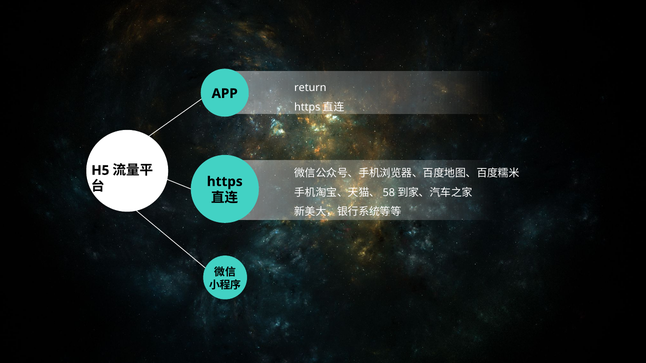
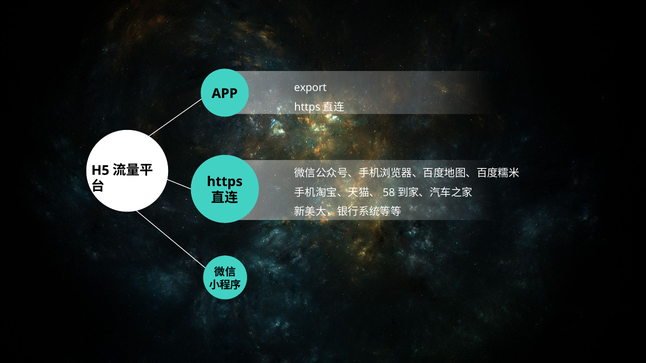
return: return -> export (310, 88)
